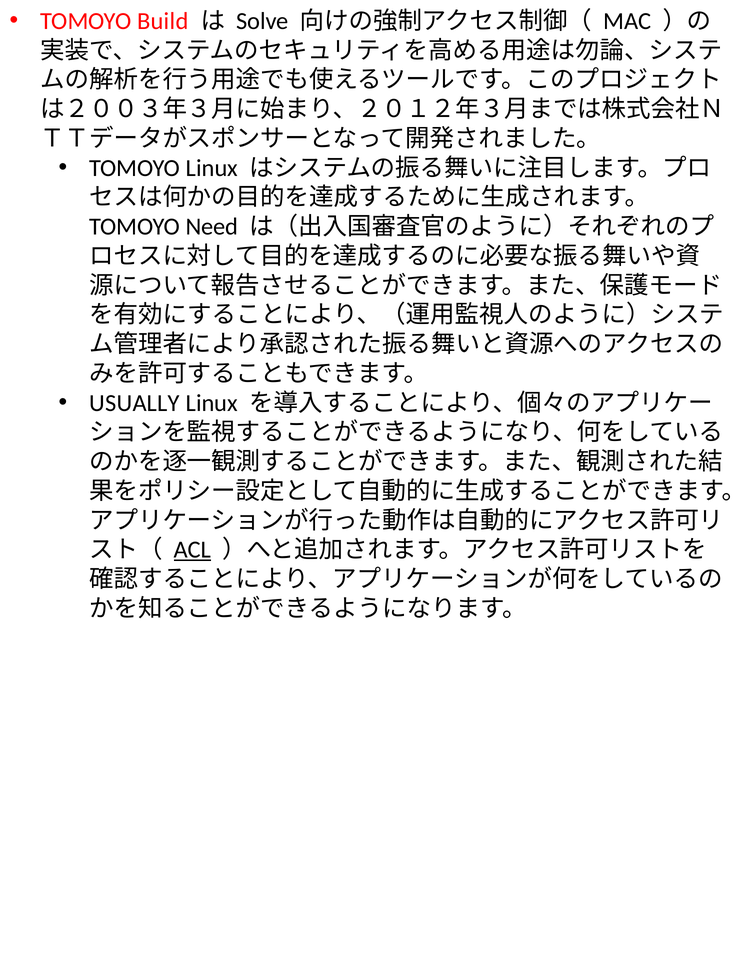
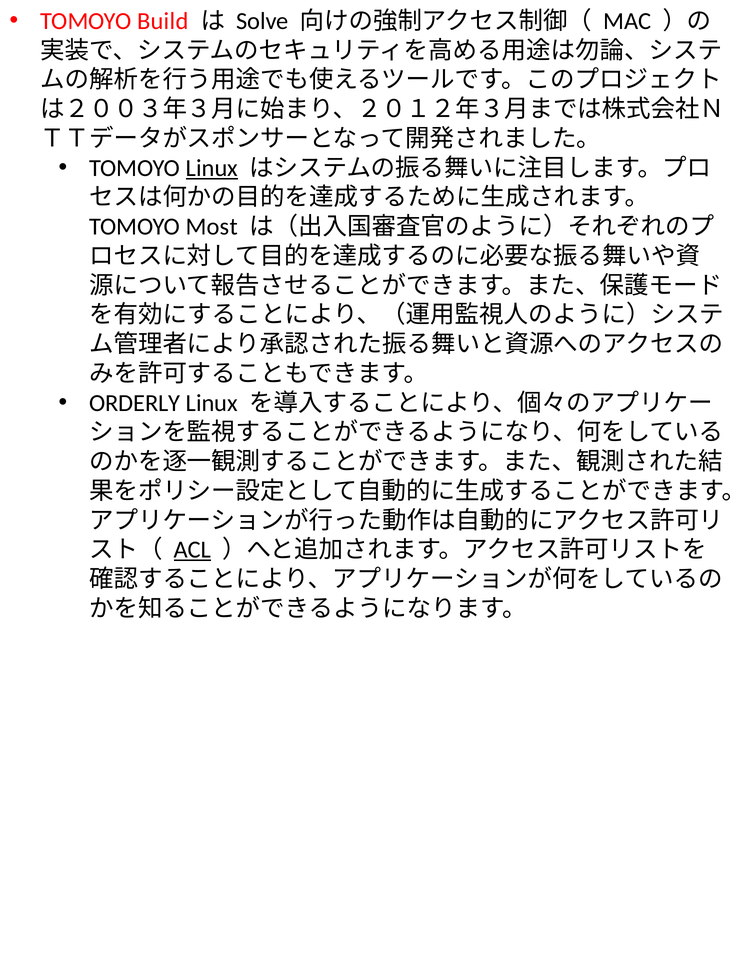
Linux underline: none -> present (212, 168)
Need: Need -> Most (212, 227)
USUALLY: USUALLY -> ORDERLY (135, 403)
